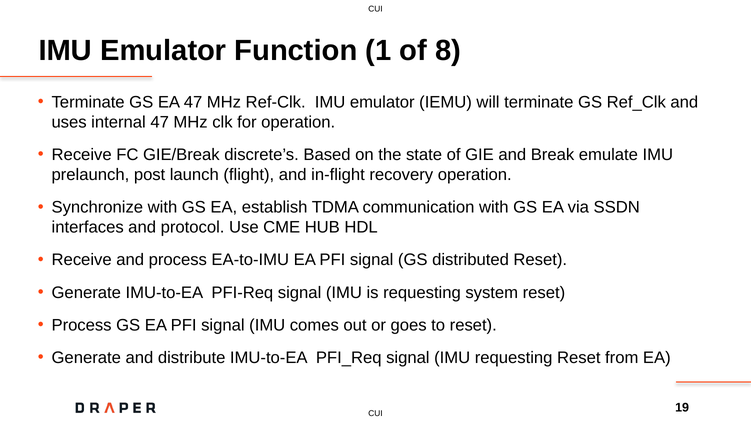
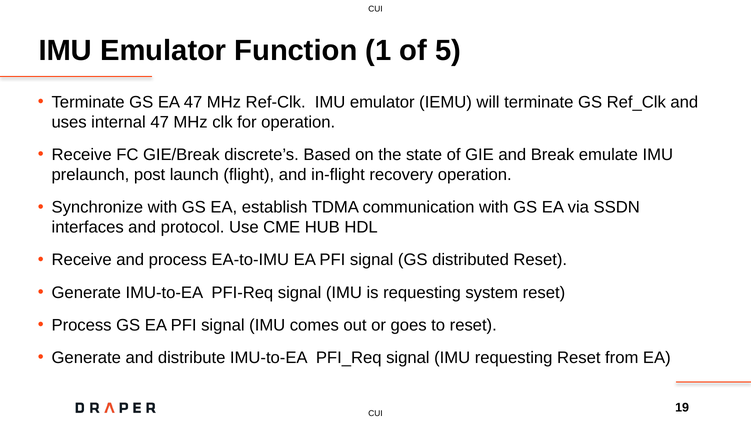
8: 8 -> 5 (448, 51)
